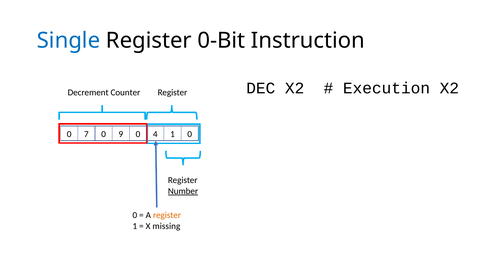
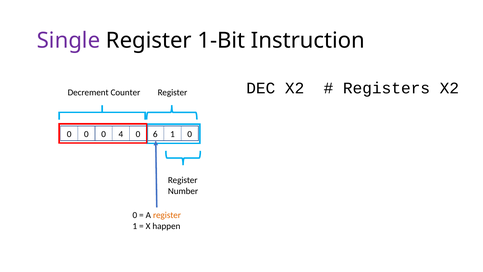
Single colour: blue -> purple (68, 41)
0-Bit: 0-Bit -> 1-Bit (221, 41)
Execution: Execution -> Registers (386, 88)
7: 7 -> 0 (86, 134)
9: 9 -> 4 (121, 134)
4: 4 -> 6 (155, 134)
Number underline: present -> none (183, 191)
missing: missing -> happen (166, 226)
